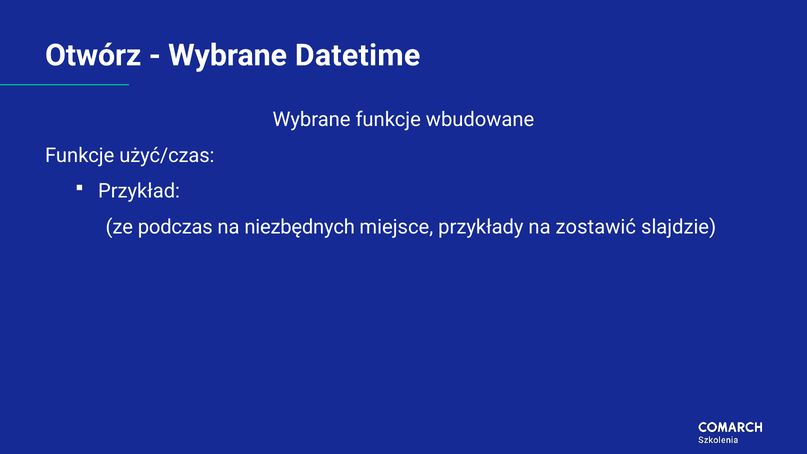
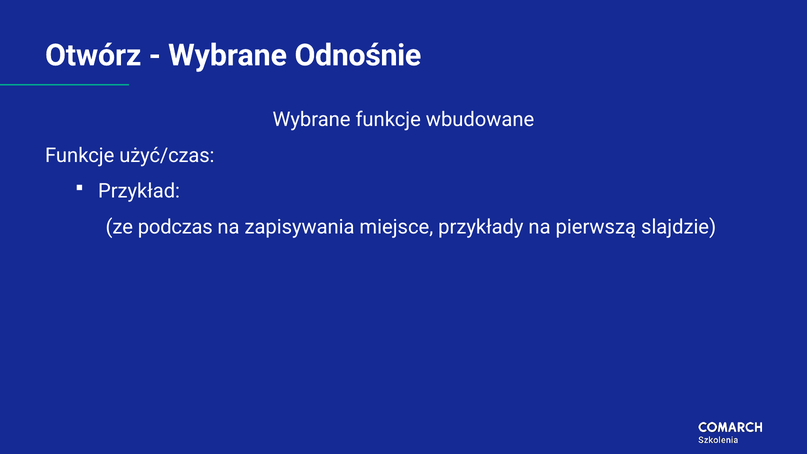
Datetime: Datetime -> Odnośnie (358, 55)
niezbędnych: niezbędnych -> zapisywania (300, 227)
zostawić: zostawić -> pierwszą (596, 227)
